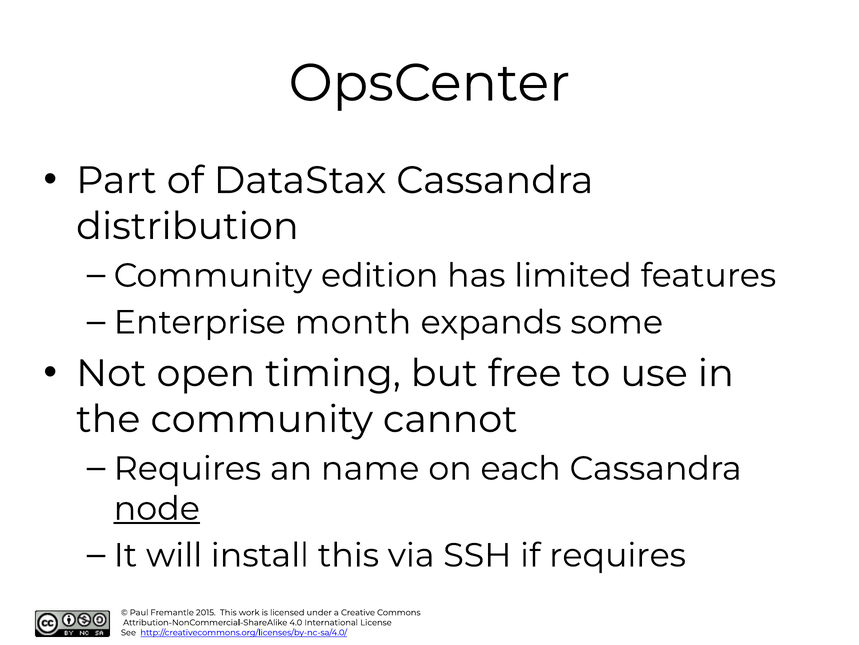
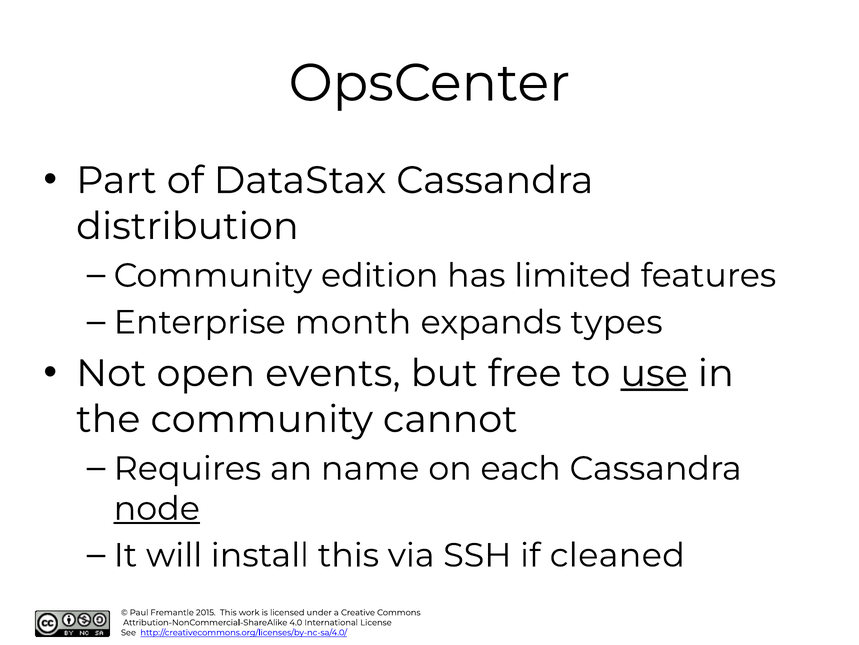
some: some -> types (617, 322)
timing: timing -> events (333, 373)
use underline: none -> present (654, 373)
if requires: requires -> cleaned (617, 555)
